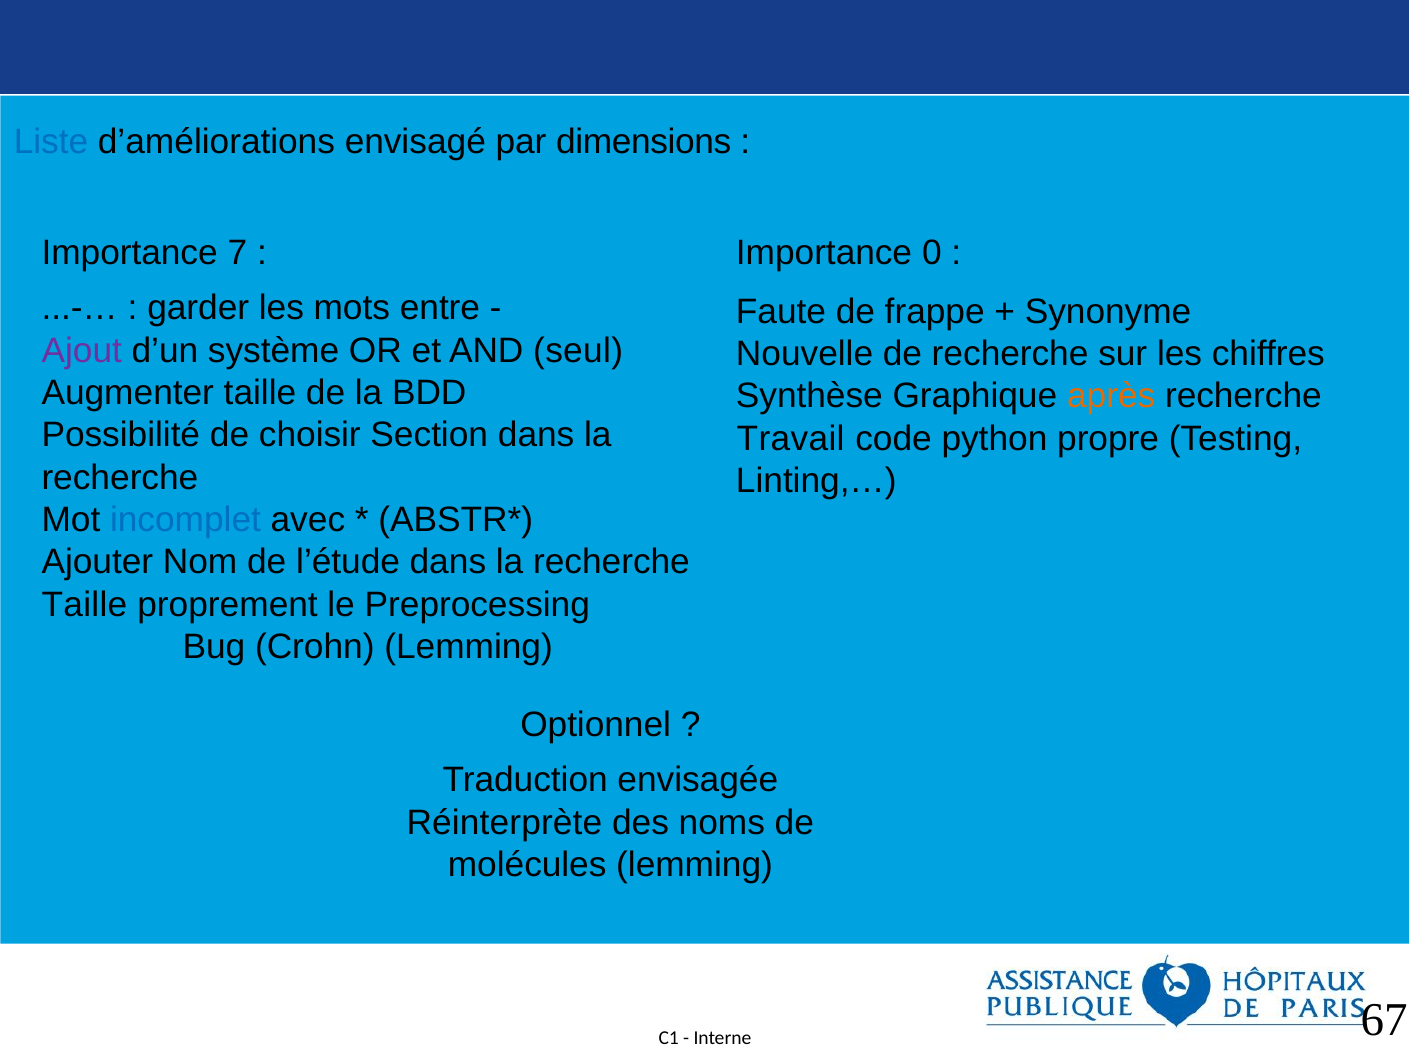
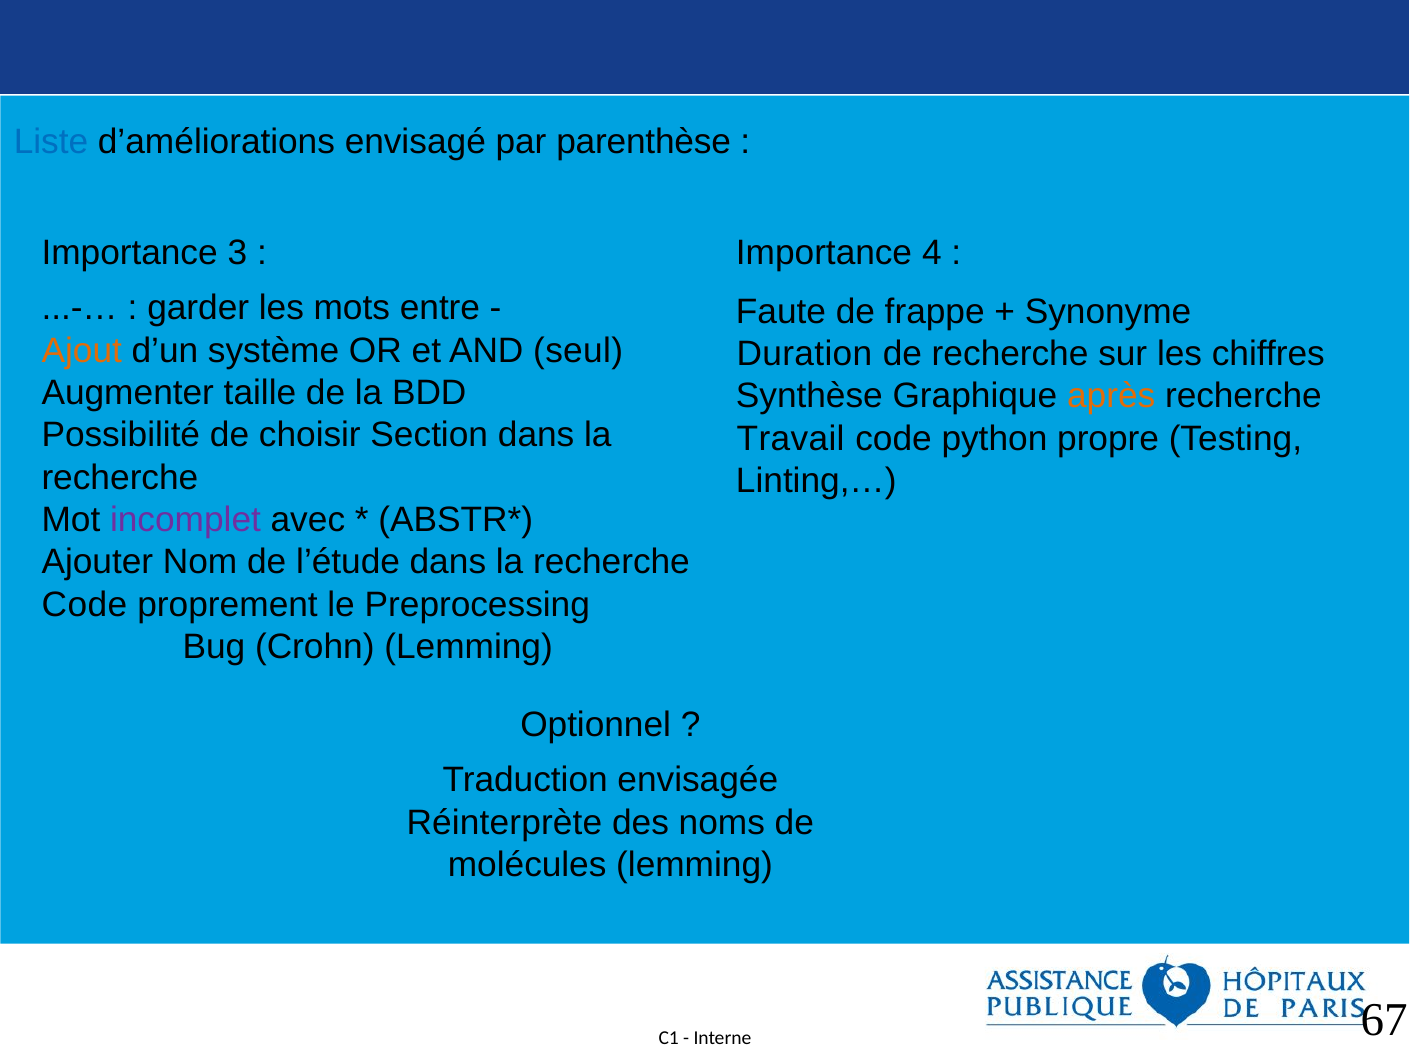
dimensions: dimensions -> parenthèse (644, 142)
7: 7 -> 3 (237, 253)
0: 0 -> 4 (932, 253)
Ajout colour: purple -> orange (82, 351)
Nouvelle: Nouvelle -> Duration (804, 354)
incomplet colour: blue -> purple (185, 520)
Taille: Taille -> Code (84, 605)
